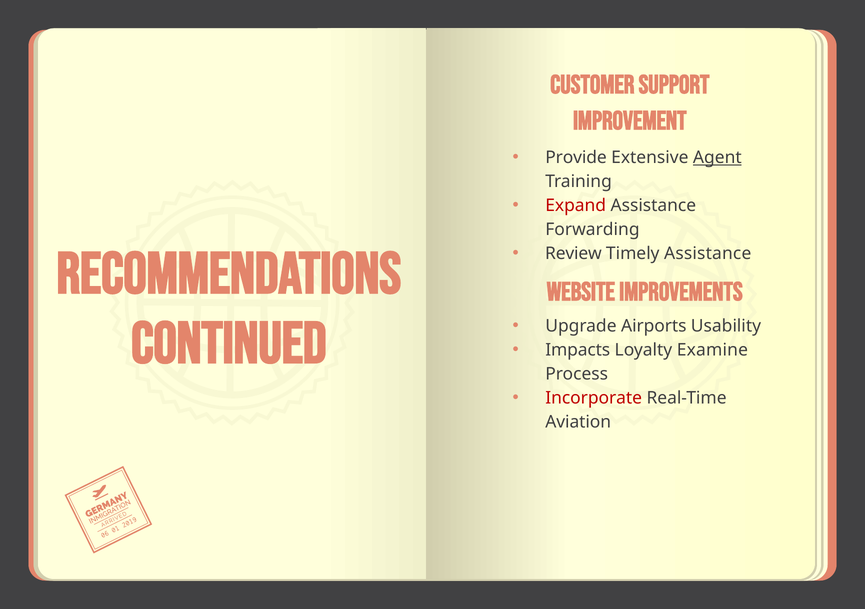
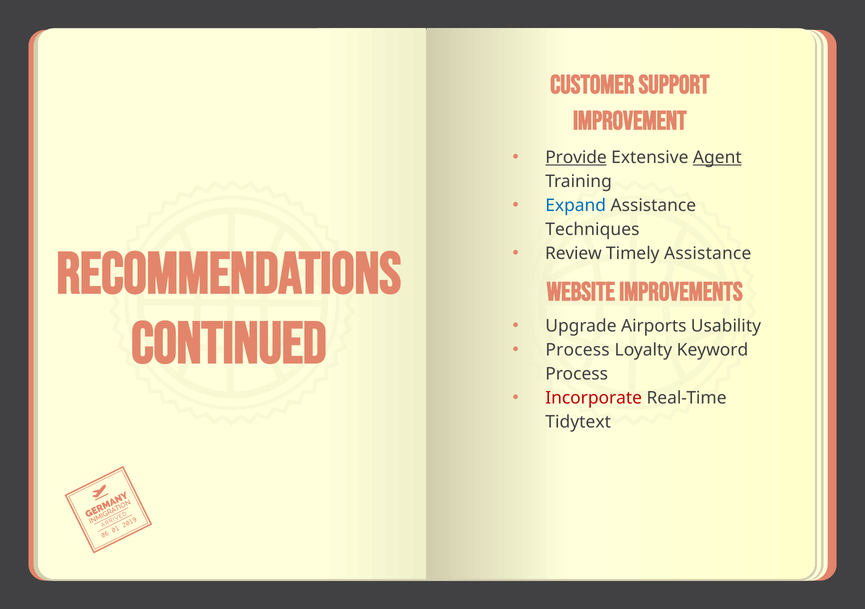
Provide underline: none -> present (576, 158)
Expand colour: red -> blue (576, 206)
Forwarding: Forwarding -> Techniques (592, 230)
Impacts: Impacts -> Process (578, 350)
Examine: Examine -> Keyword (713, 350)
Aviation: Aviation -> Tidytext (578, 422)
